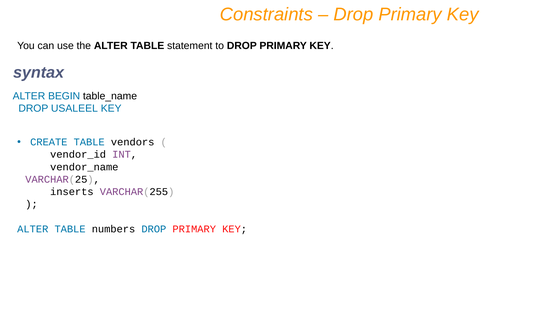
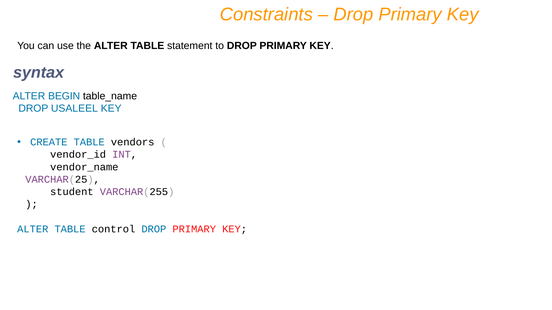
inserts: inserts -> student (72, 192)
numbers: numbers -> control (113, 229)
